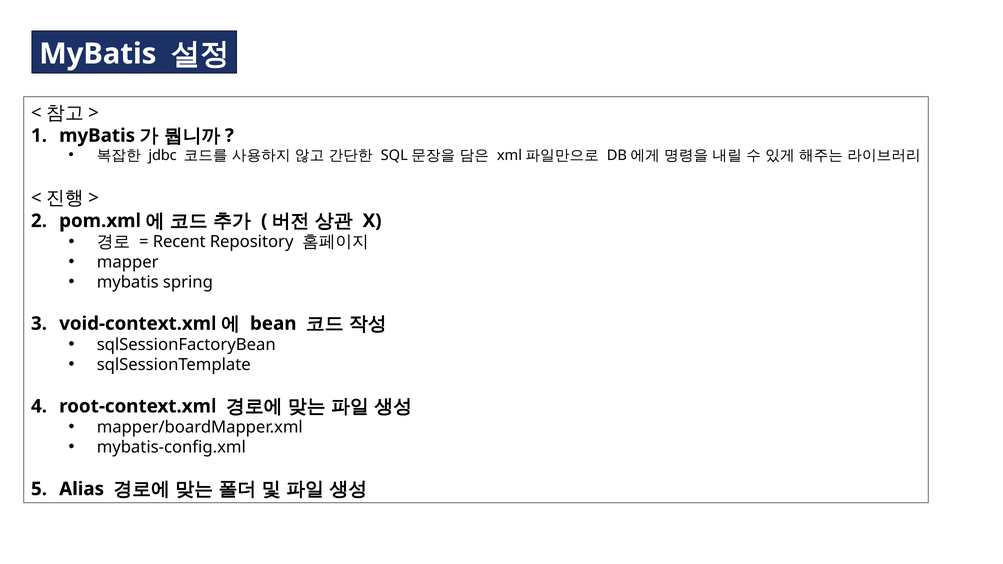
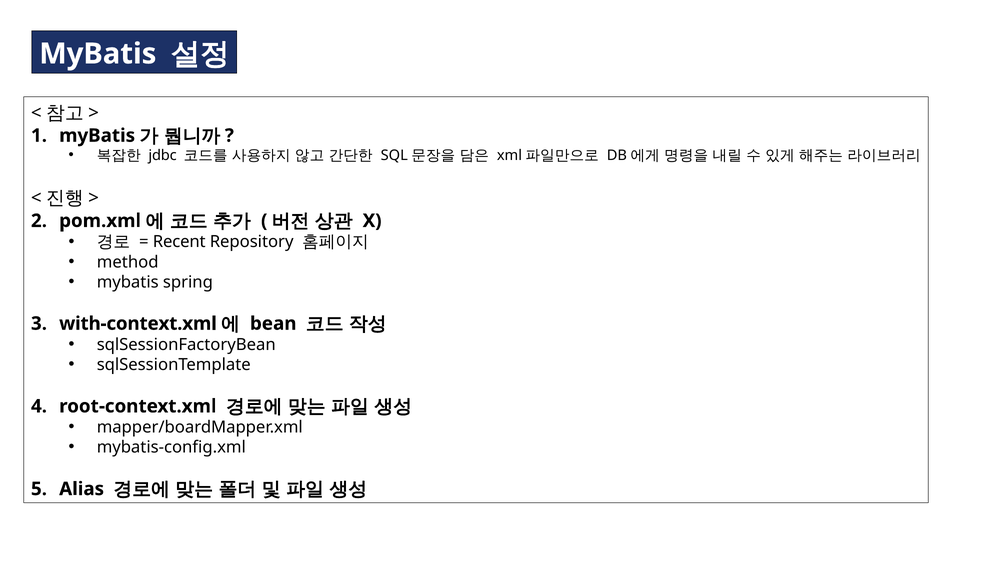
mapper: mapper -> method (128, 262)
void-context.xml: void-context.xml -> with-context.xml (138, 324)
